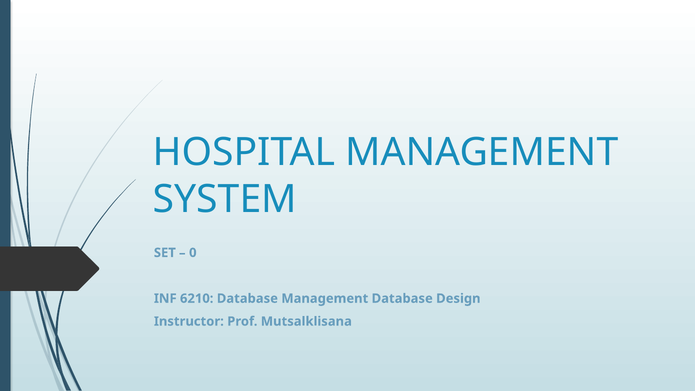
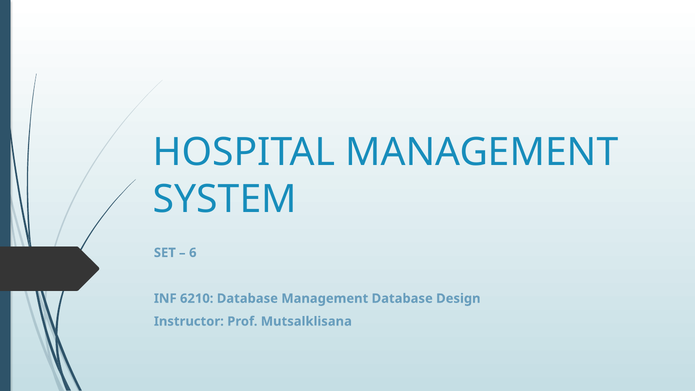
0: 0 -> 6 (193, 253)
